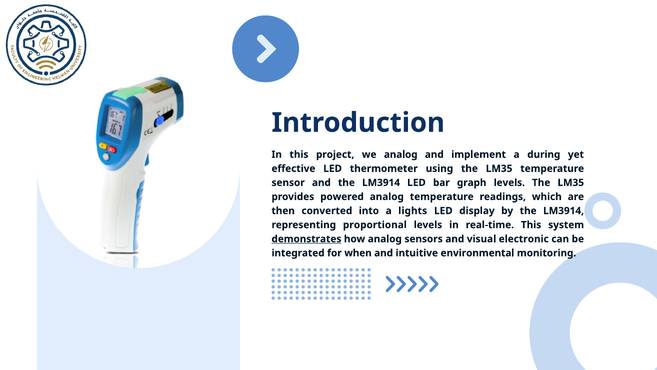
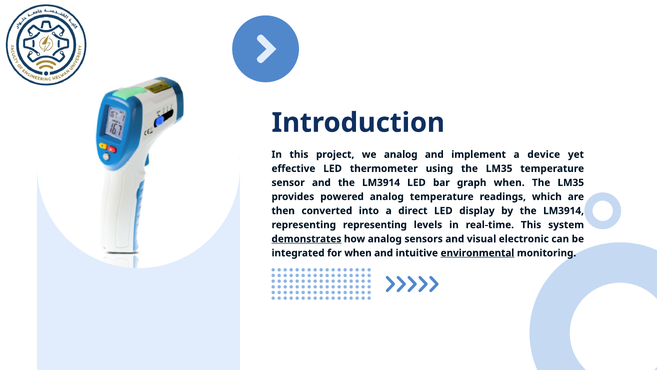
during: during -> device (544, 154)
graph levels: levels -> when (509, 182)
lights: lights -> direct (413, 211)
representing proportional: proportional -> representing (375, 225)
environmental underline: none -> present (477, 253)
